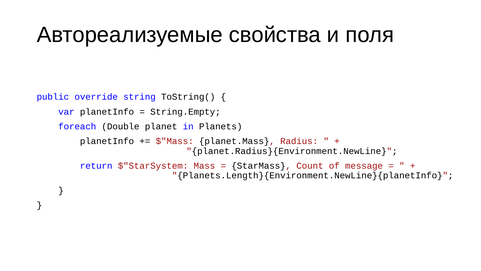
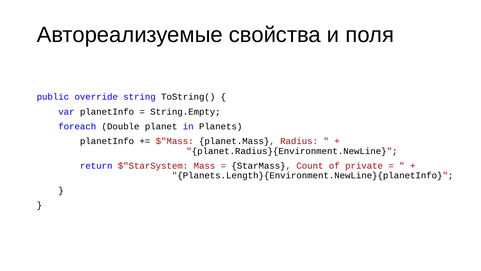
message: message -> private (364, 166)
